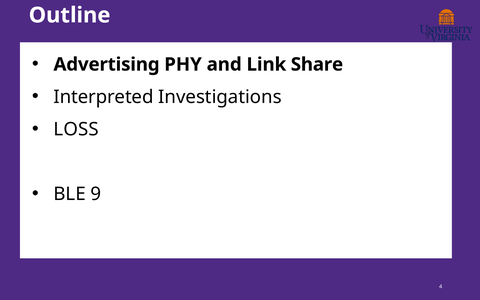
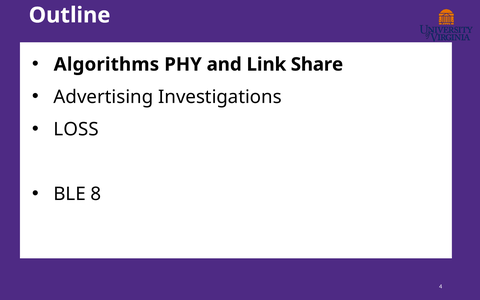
Advertising: Advertising -> Algorithms (106, 64)
Interpreted: Interpreted -> Advertising (103, 97)
9: 9 -> 8 (96, 194)
